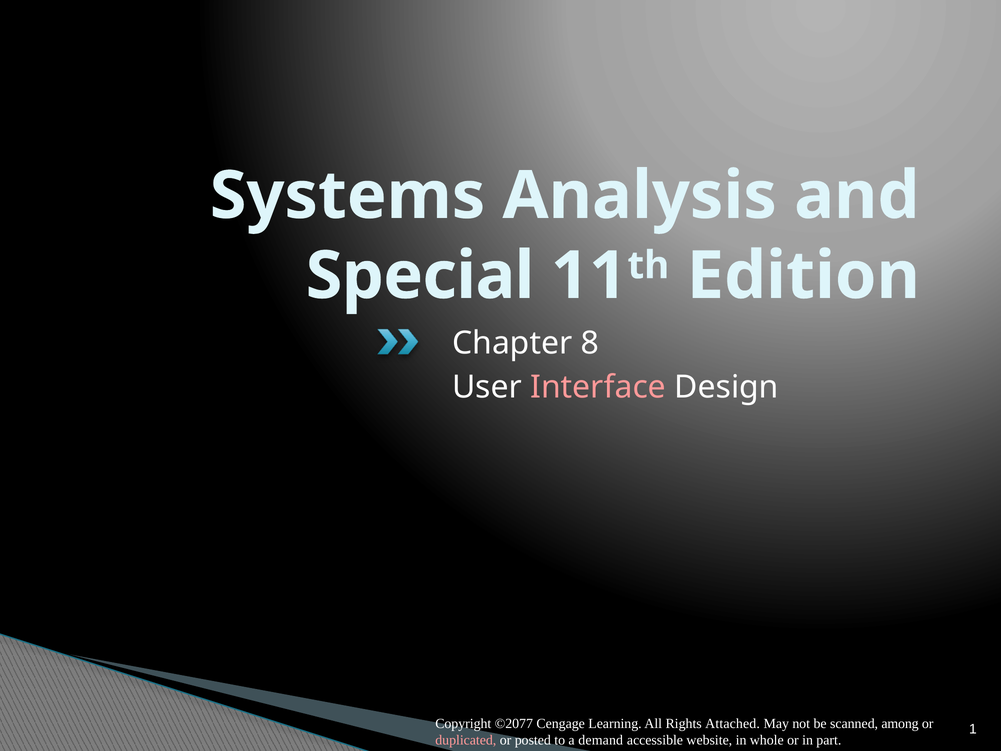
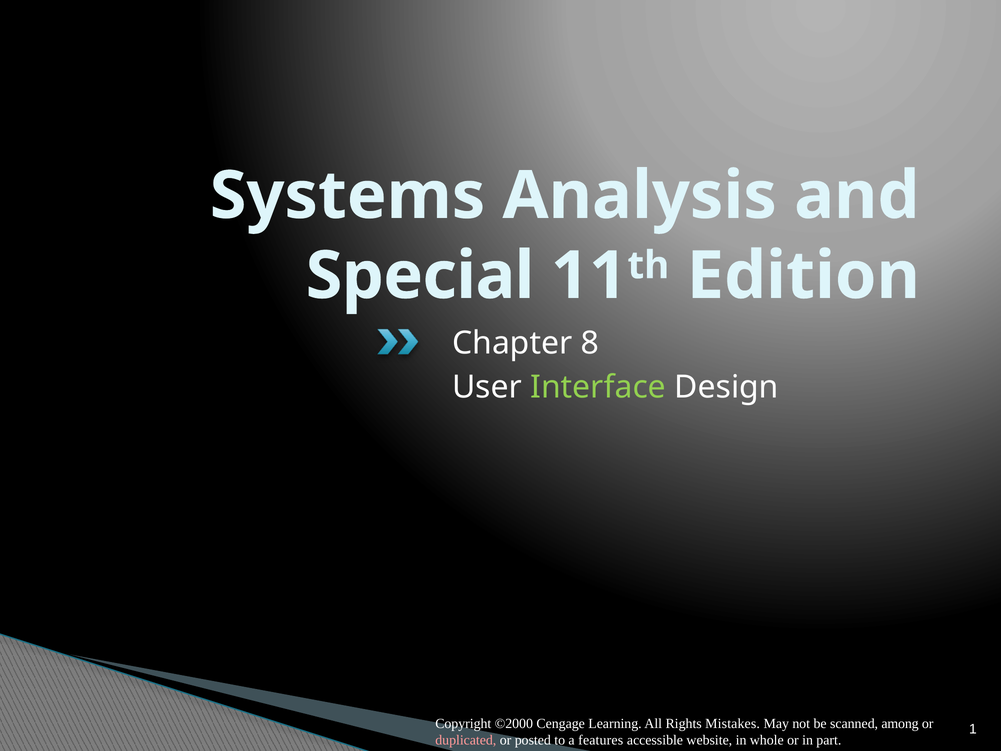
Interface colour: pink -> light green (598, 387)
©2077: ©2077 -> ©2000 (514, 723)
Attached: Attached -> Mistakes (733, 723)
demand: demand -> features (601, 740)
